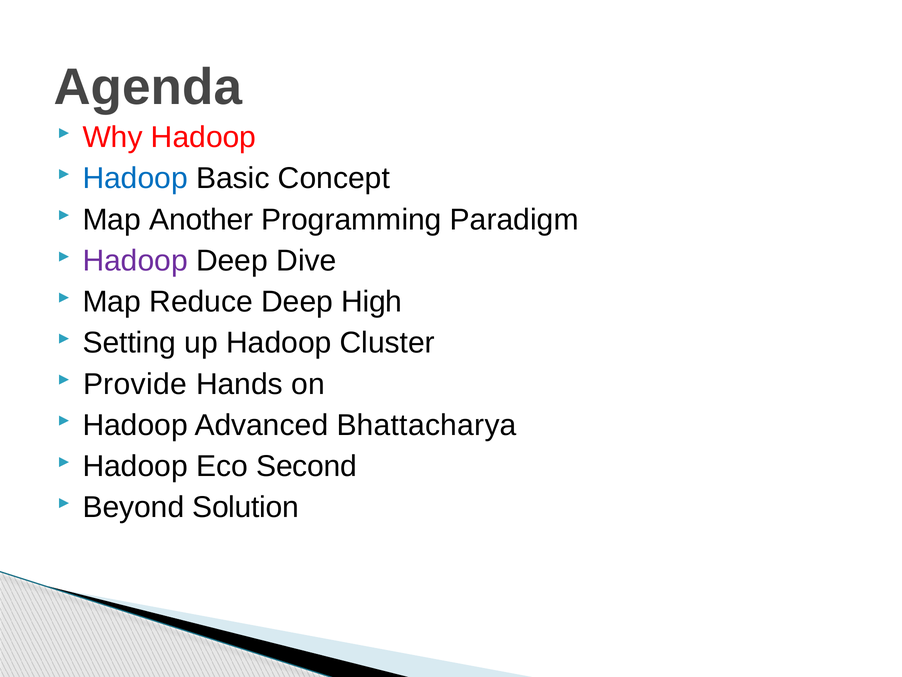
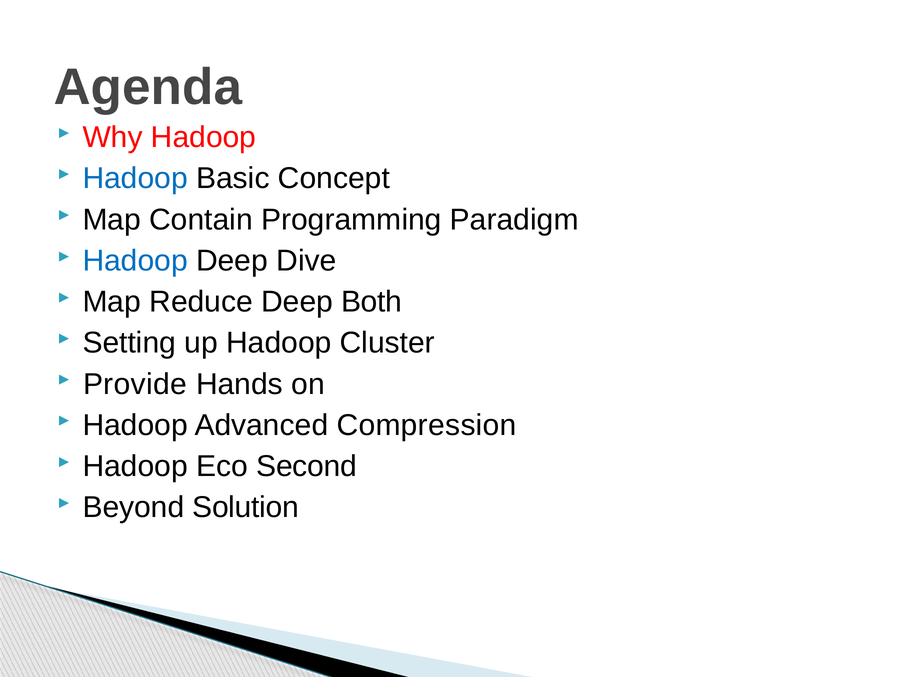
Another: Another -> Contain (201, 220)
Hadoop colour: purple -> blue (135, 261)
High: High -> Both (372, 302)
Bhattacharya: Bhattacharya -> Compression (427, 425)
